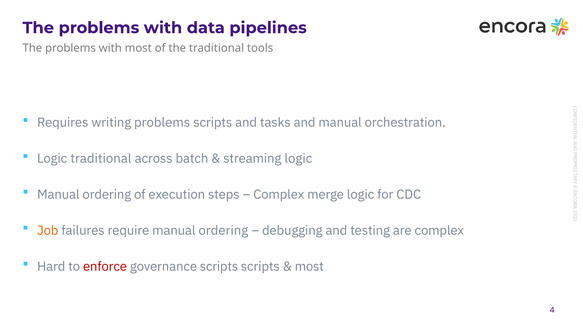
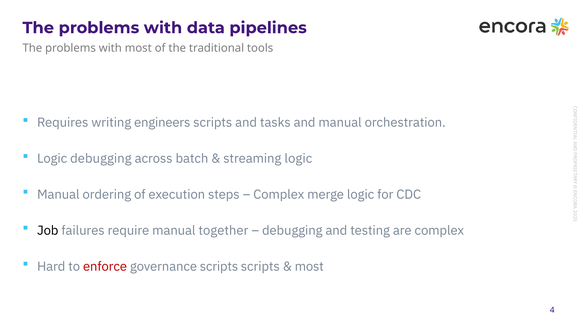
writing problems: problems -> engineers (162, 123)
Logic traditional: traditional -> debugging (101, 159)
Job colour: orange -> black (48, 230)
require manual ordering: ordering -> together (223, 230)
